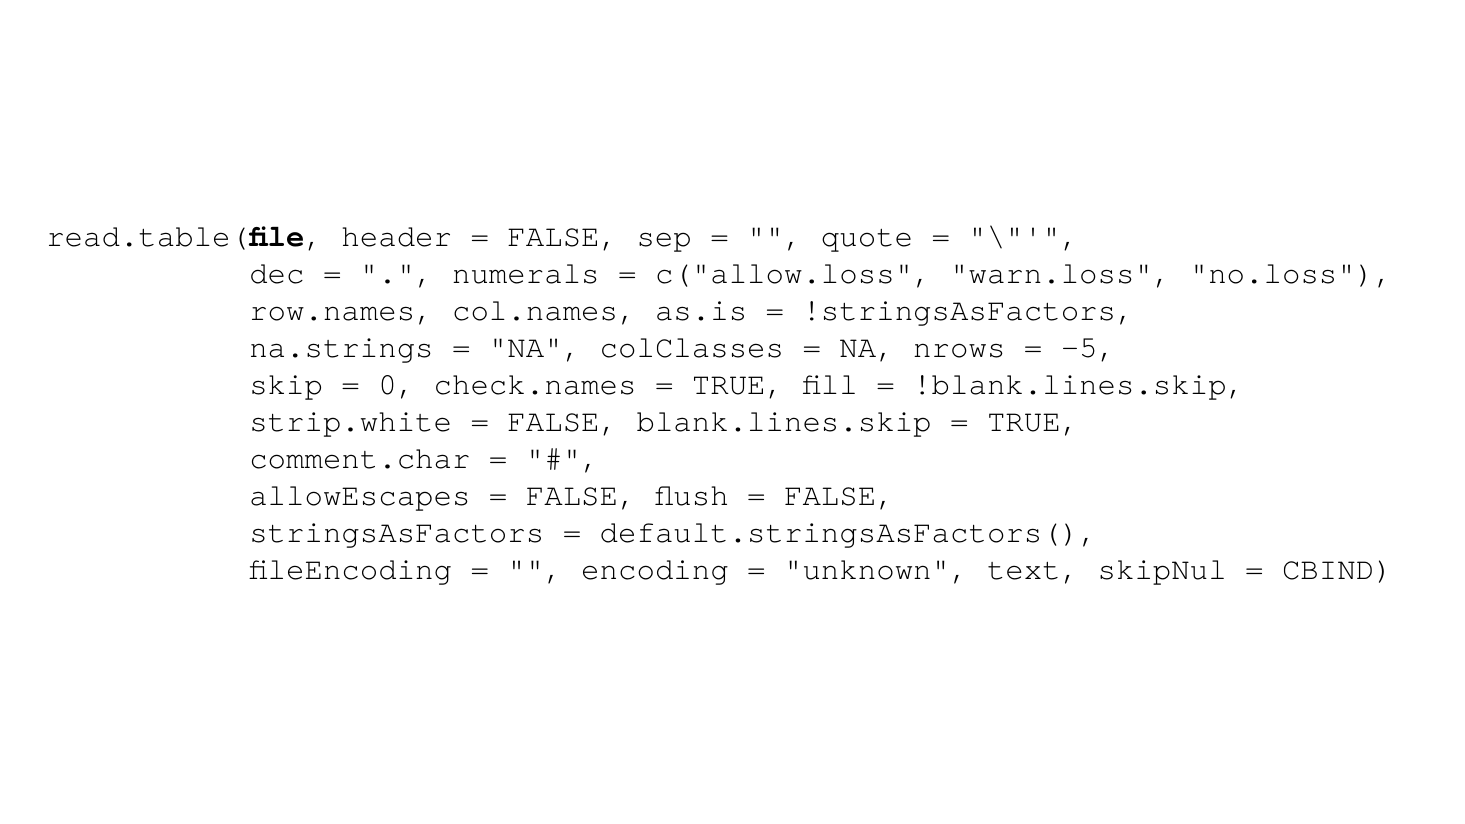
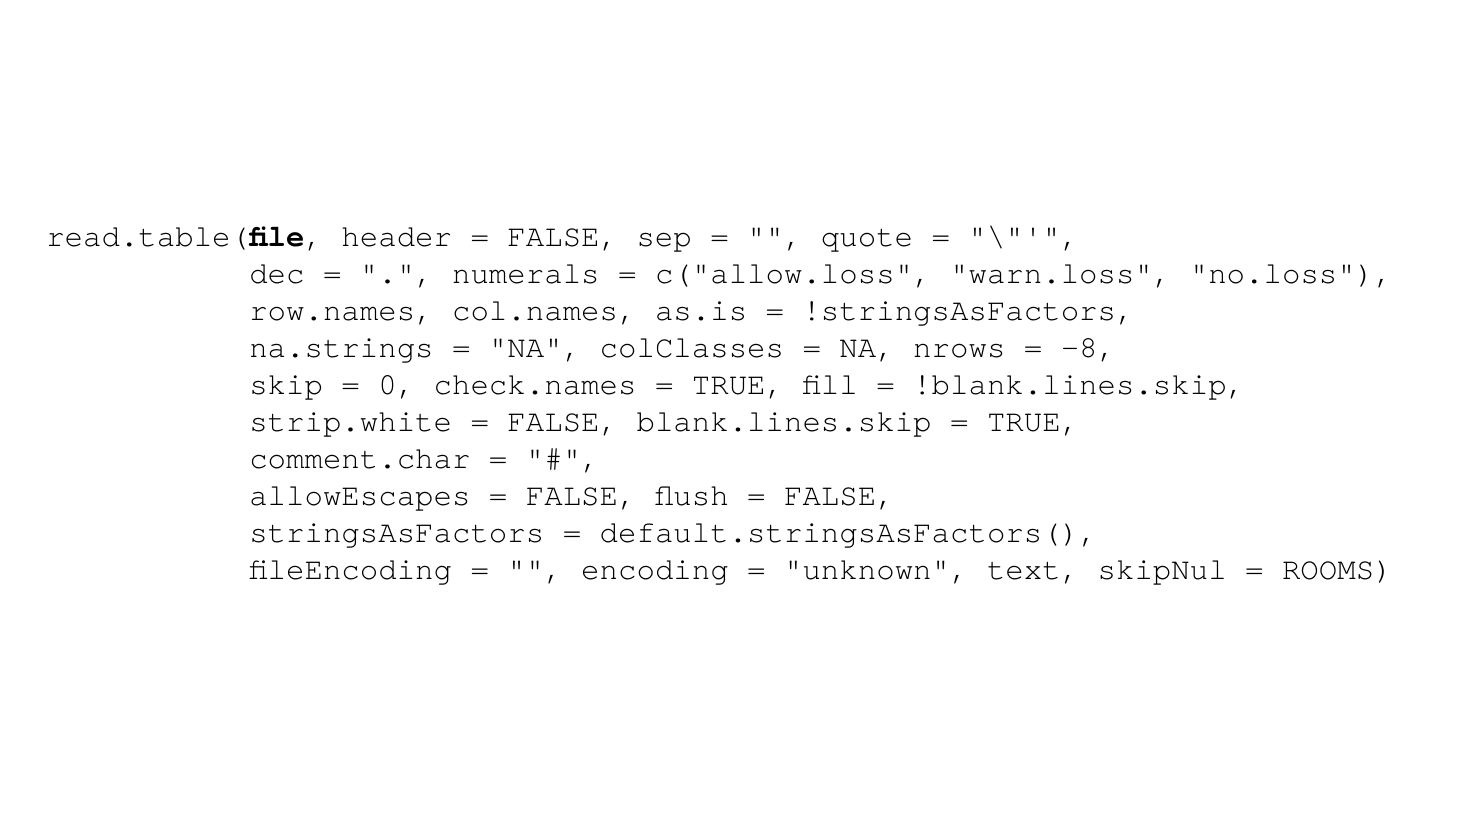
-5: -5 -> -8 (1088, 348)
CBIND: CBIND -> ROOMS (1337, 569)
